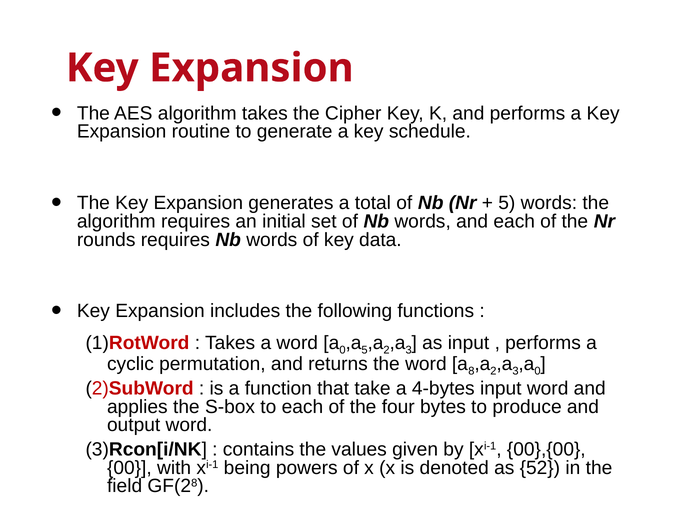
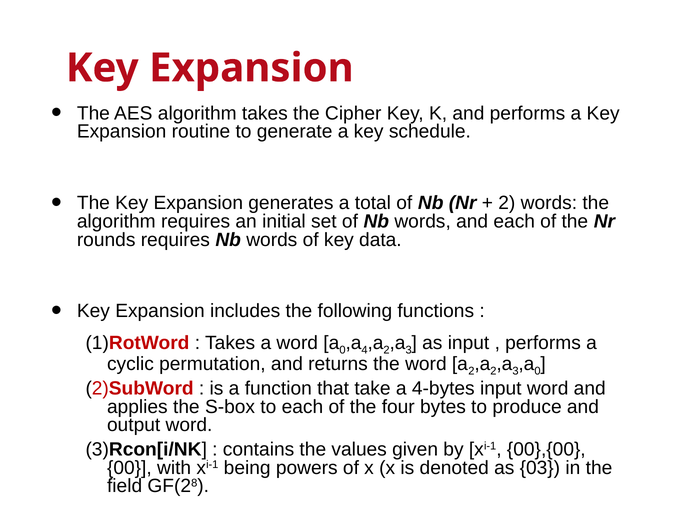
5: 5 -> 2 (507, 203)
5: 5 -> 4 (365, 350)
a 8: 8 -> 2 (471, 371)
52: 52 -> 03 (540, 467)
